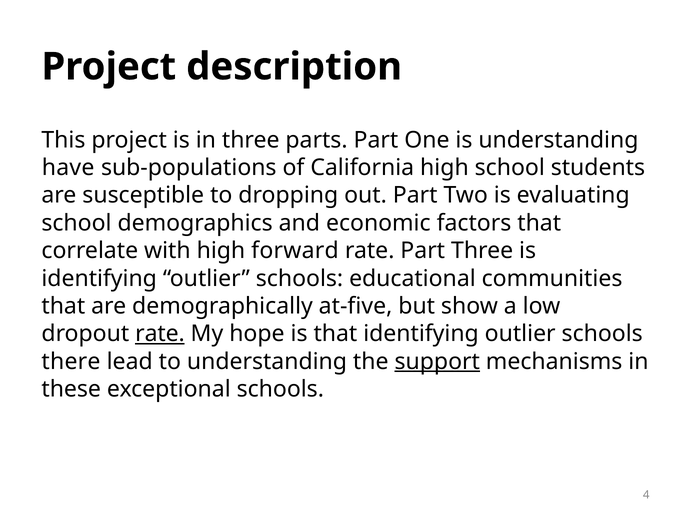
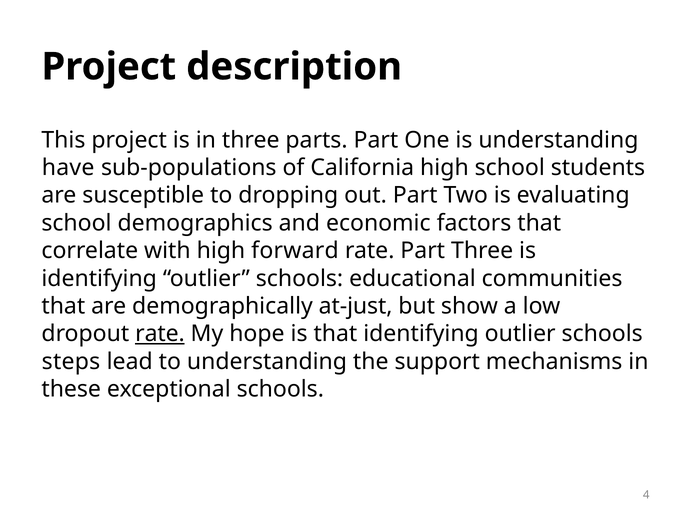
at-five: at-five -> at-just (356, 306)
there: there -> steps (71, 361)
support underline: present -> none (437, 361)
